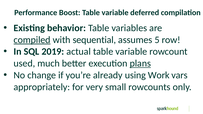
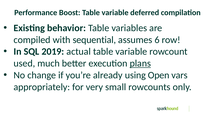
compiled underline: present -> none (32, 40)
5: 5 -> 6 (157, 40)
Work: Work -> Open (159, 75)
